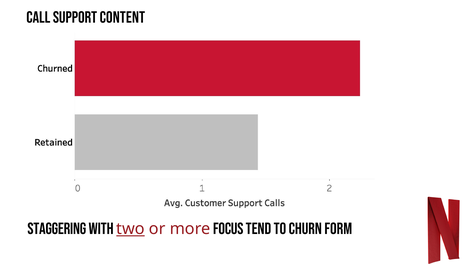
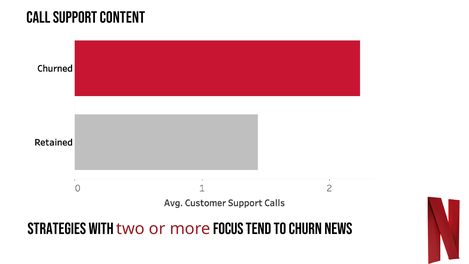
Staggering: Staggering -> Strategies (57, 229)
two underline: present -> none (130, 229)
form: form -> news (338, 229)
